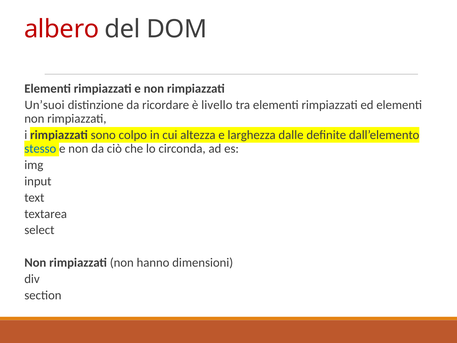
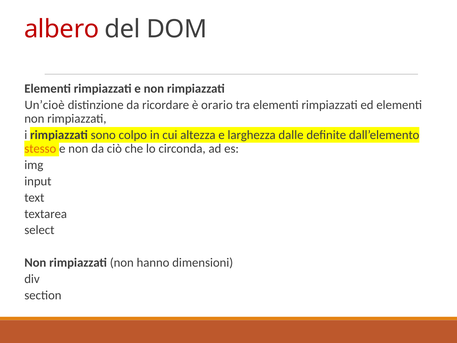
Un’suoi: Un’suoi -> Un’cioè (45, 105)
livello: livello -> orario (217, 105)
stesso colour: blue -> orange (40, 149)
